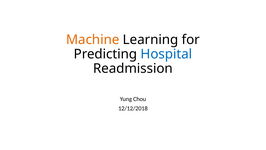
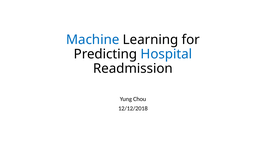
Machine colour: orange -> blue (93, 40)
